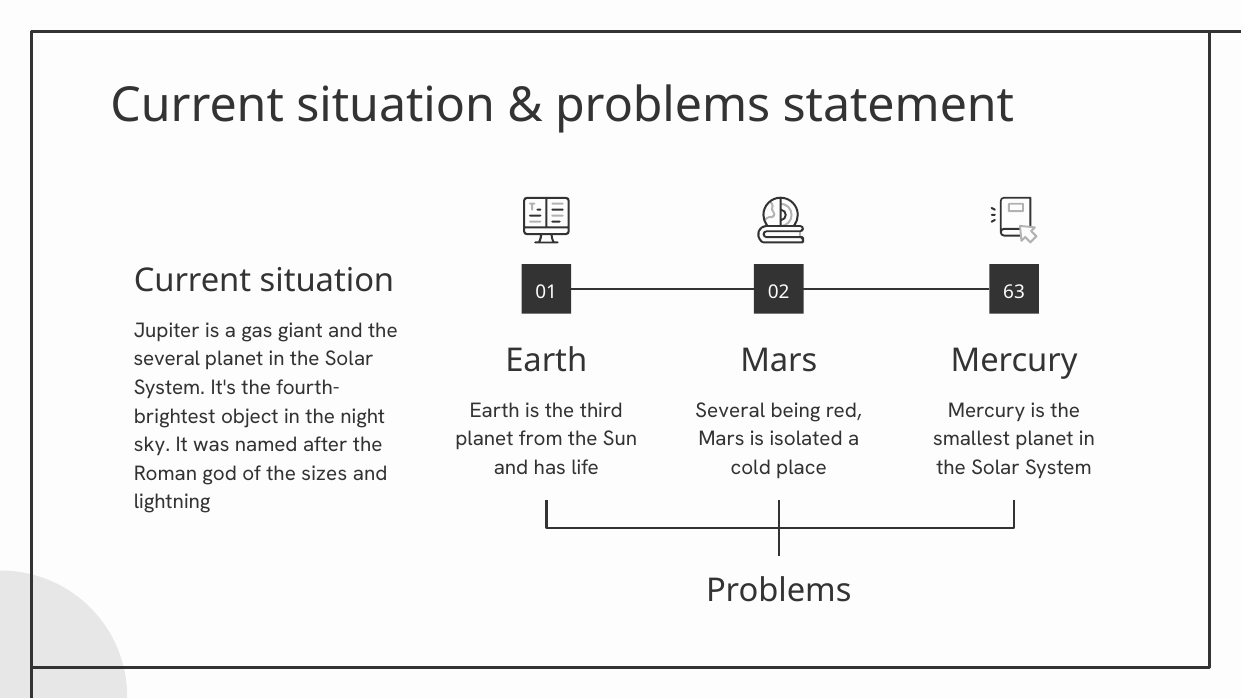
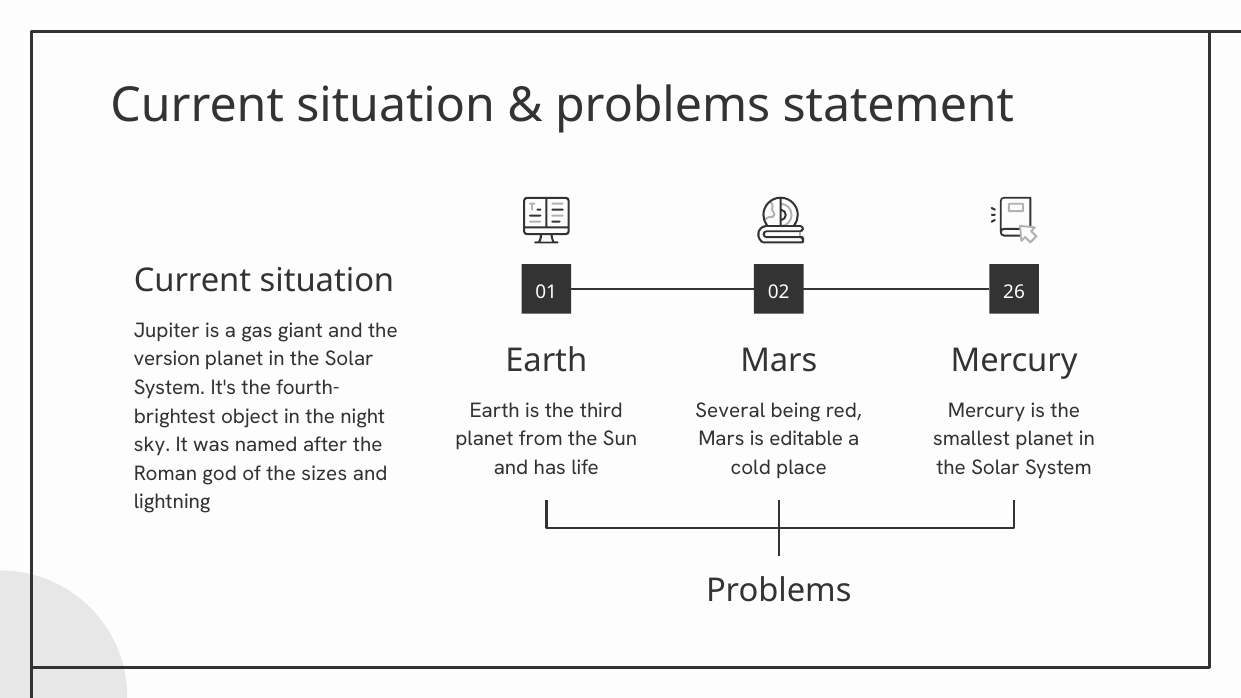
63: 63 -> 26 (1014, 292)
several: several -> version (167, 359)
isolated: isolated -> editable (806, 439)
